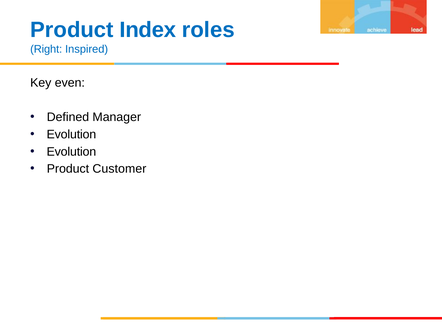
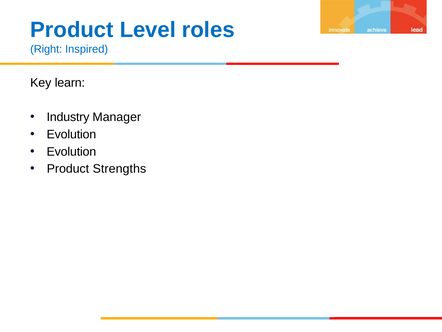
Index: Index -> Level (148, 30)
even: even -> learn (70, 83)
Defined: Defined -> Industry (68, 117)
Customer: Customer -> Strengths (119, 169)
